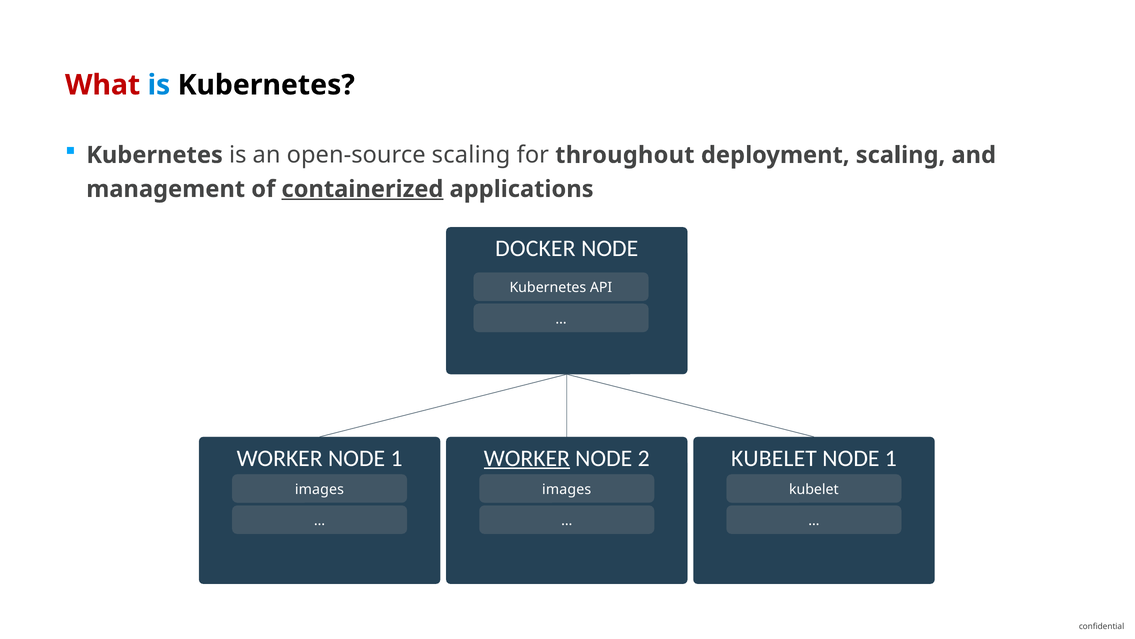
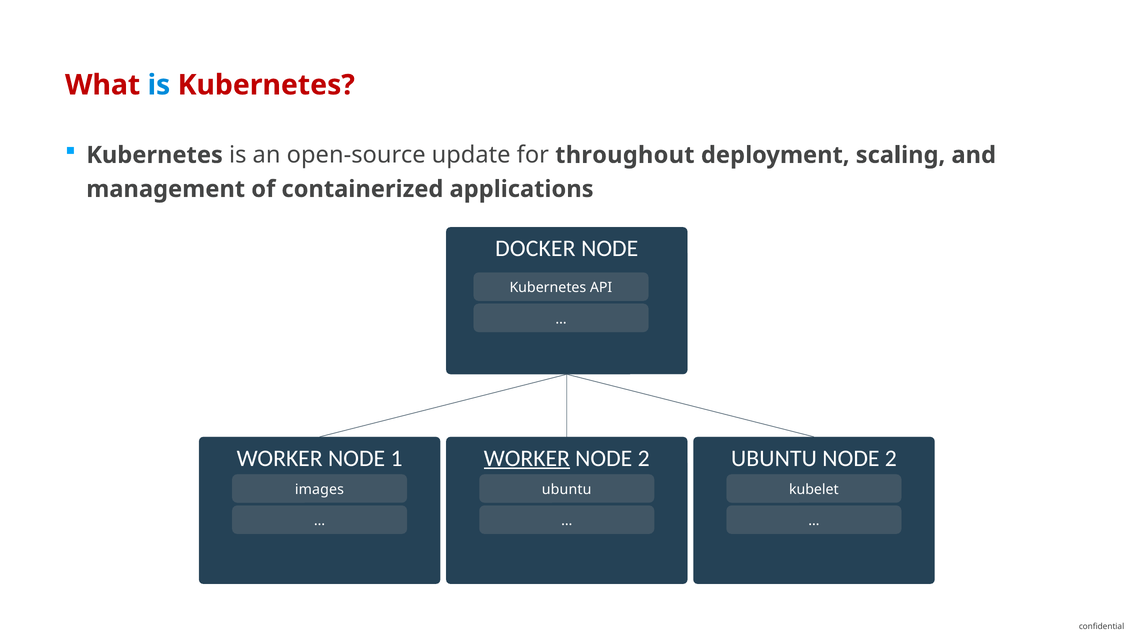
Kubernetes colour: black -> red (266, 85)
open-source scaling: scaling -> update (471, 155)
containerized underline: present -> none (362, 189)
KUBELET: KUBELET -> UBUNTU (774, 458)
1: 1 -> 2 (891, 458)
images: images -> ubuntu (567, 489)
